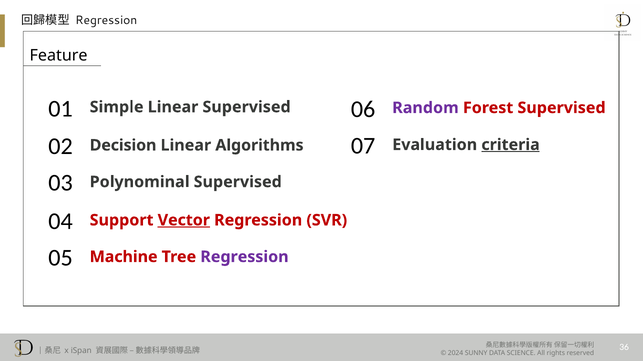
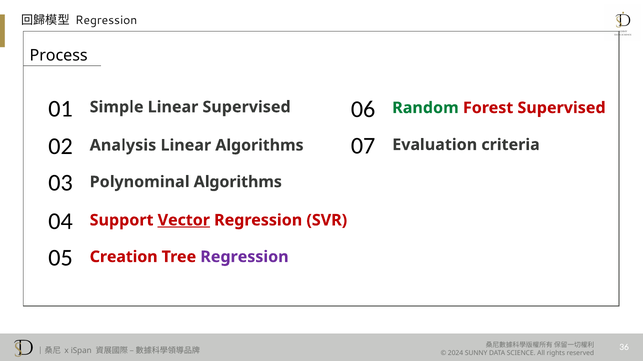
Feature: Feature -> Process (59, 56)
Random colour: purple -> green (426, 108)
criteria underline: present -> none (511, 145)
Decision: Decision -> Analysis (123, 146)
Polynominal Supervised: Supervised -> Algorithms (238, 182)
Machine: Machine -> Creation (124, 257)
